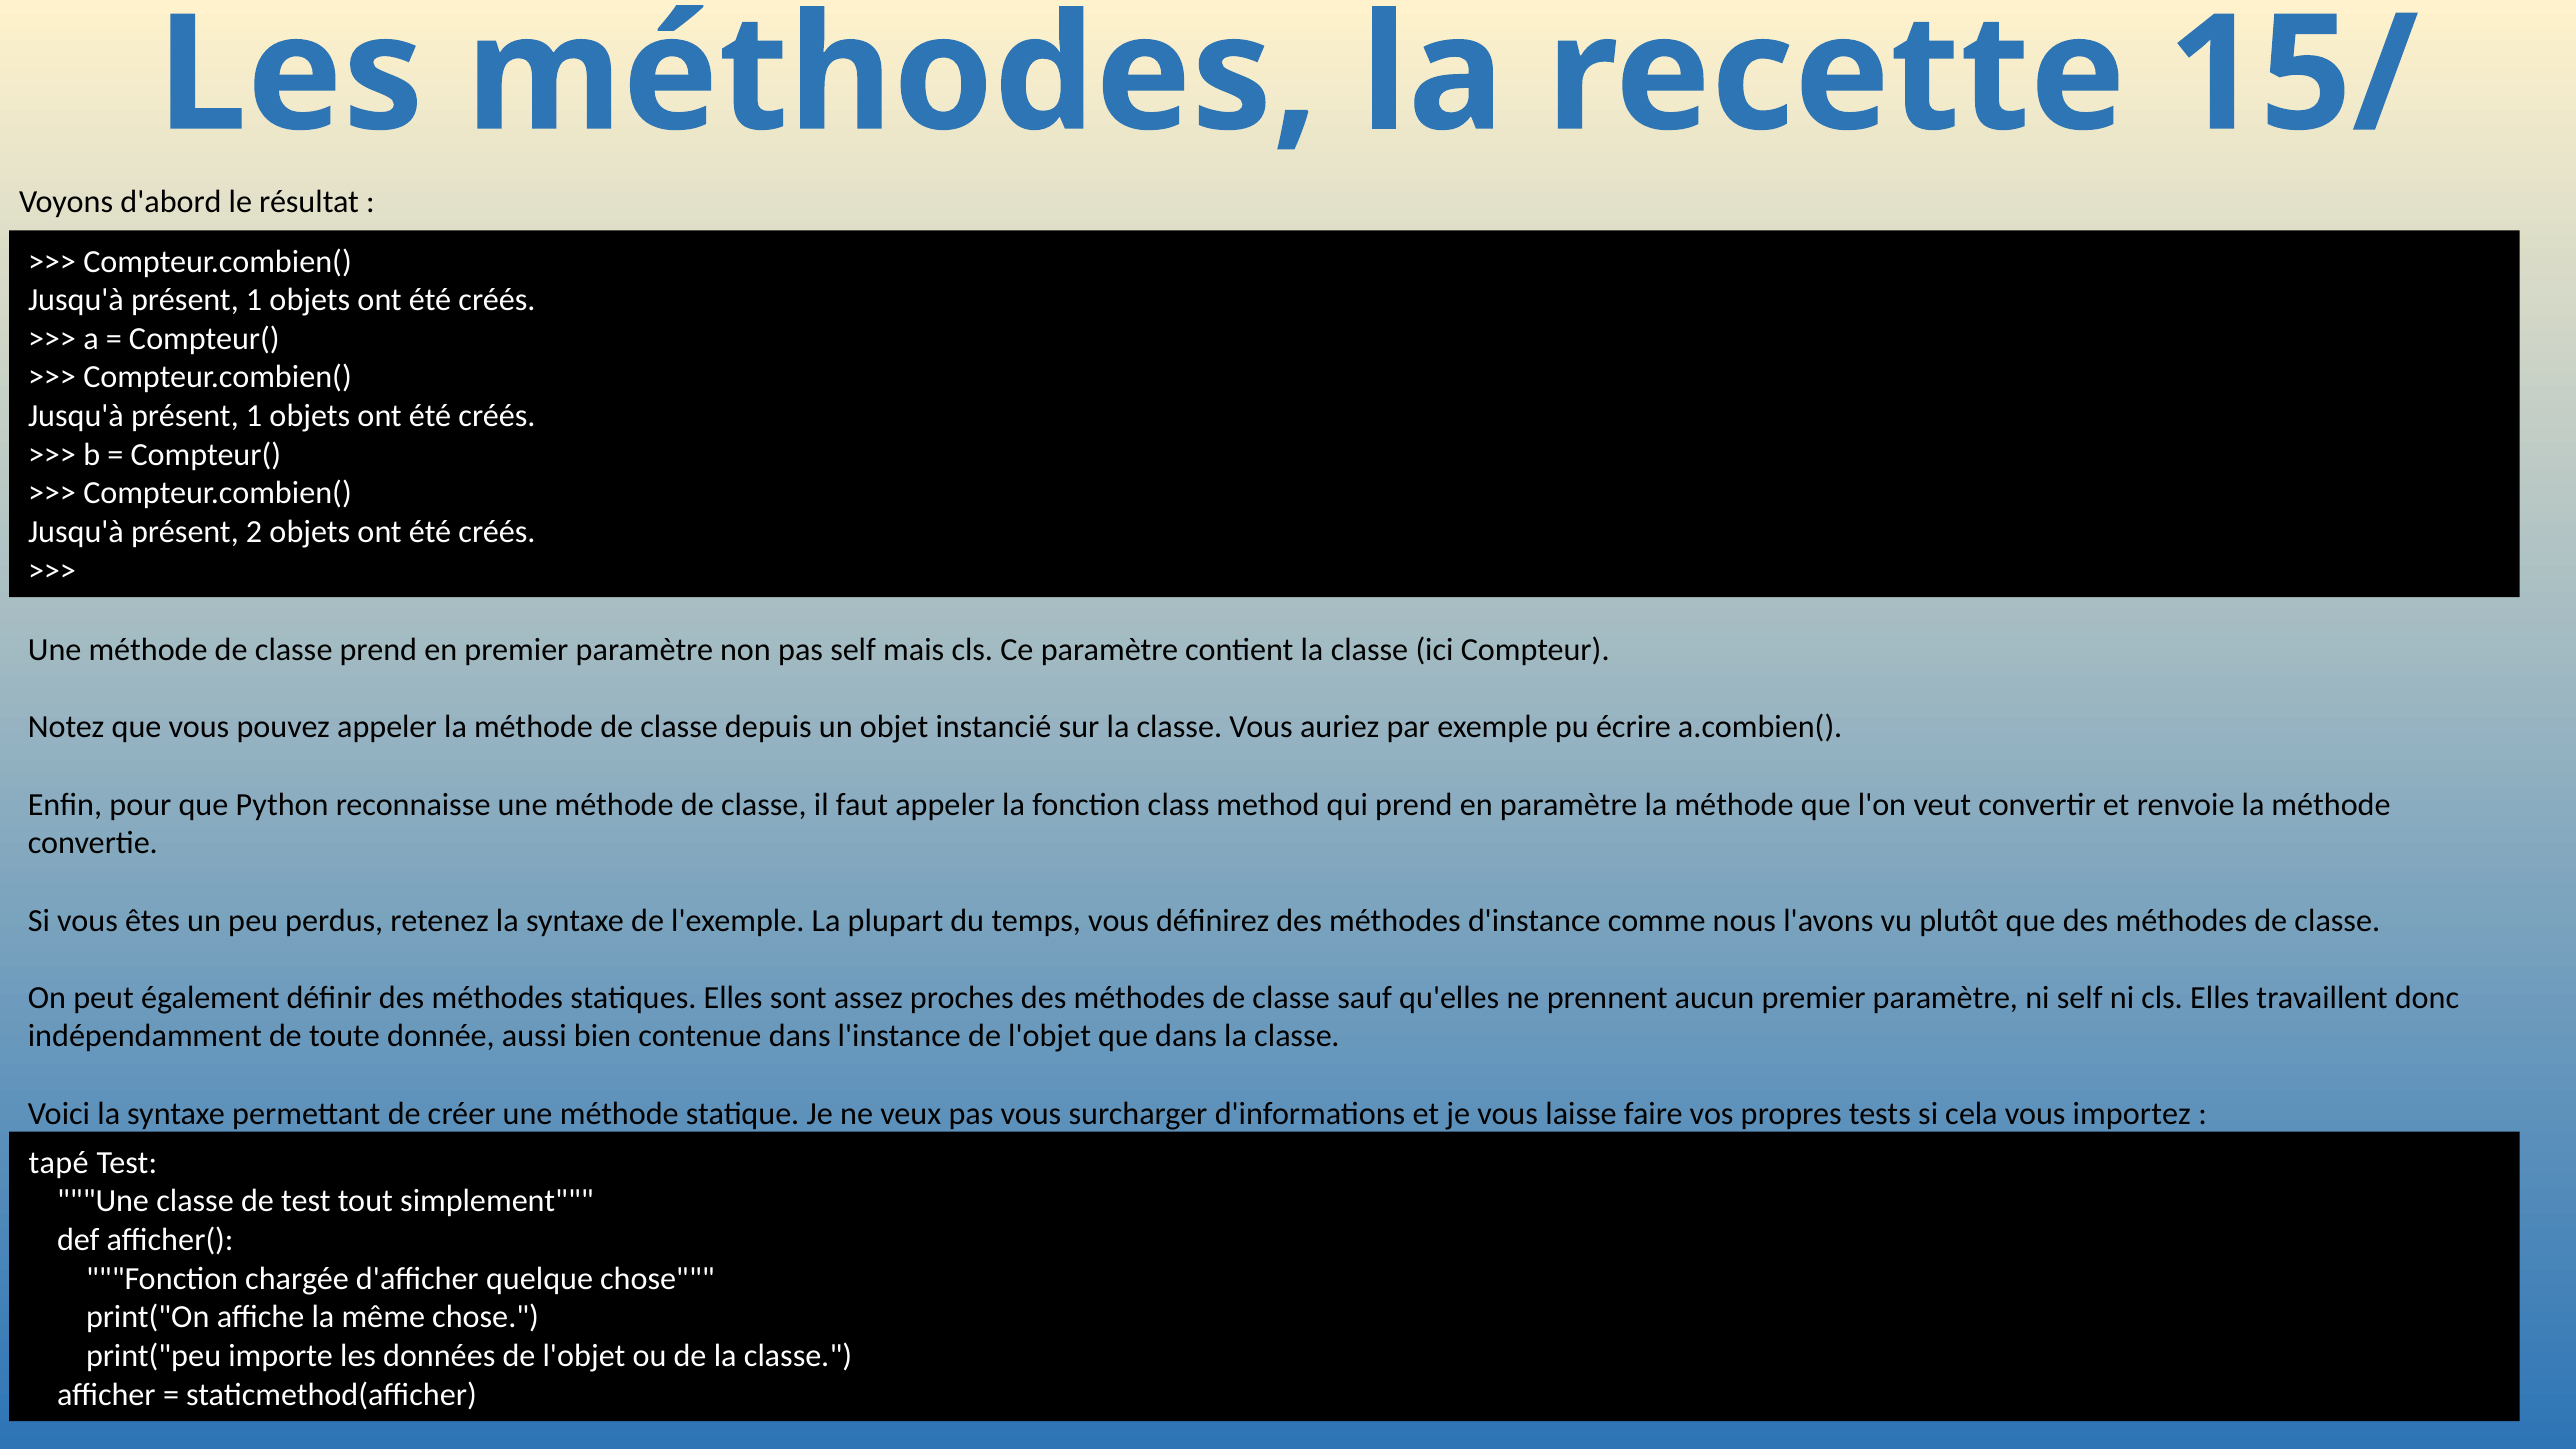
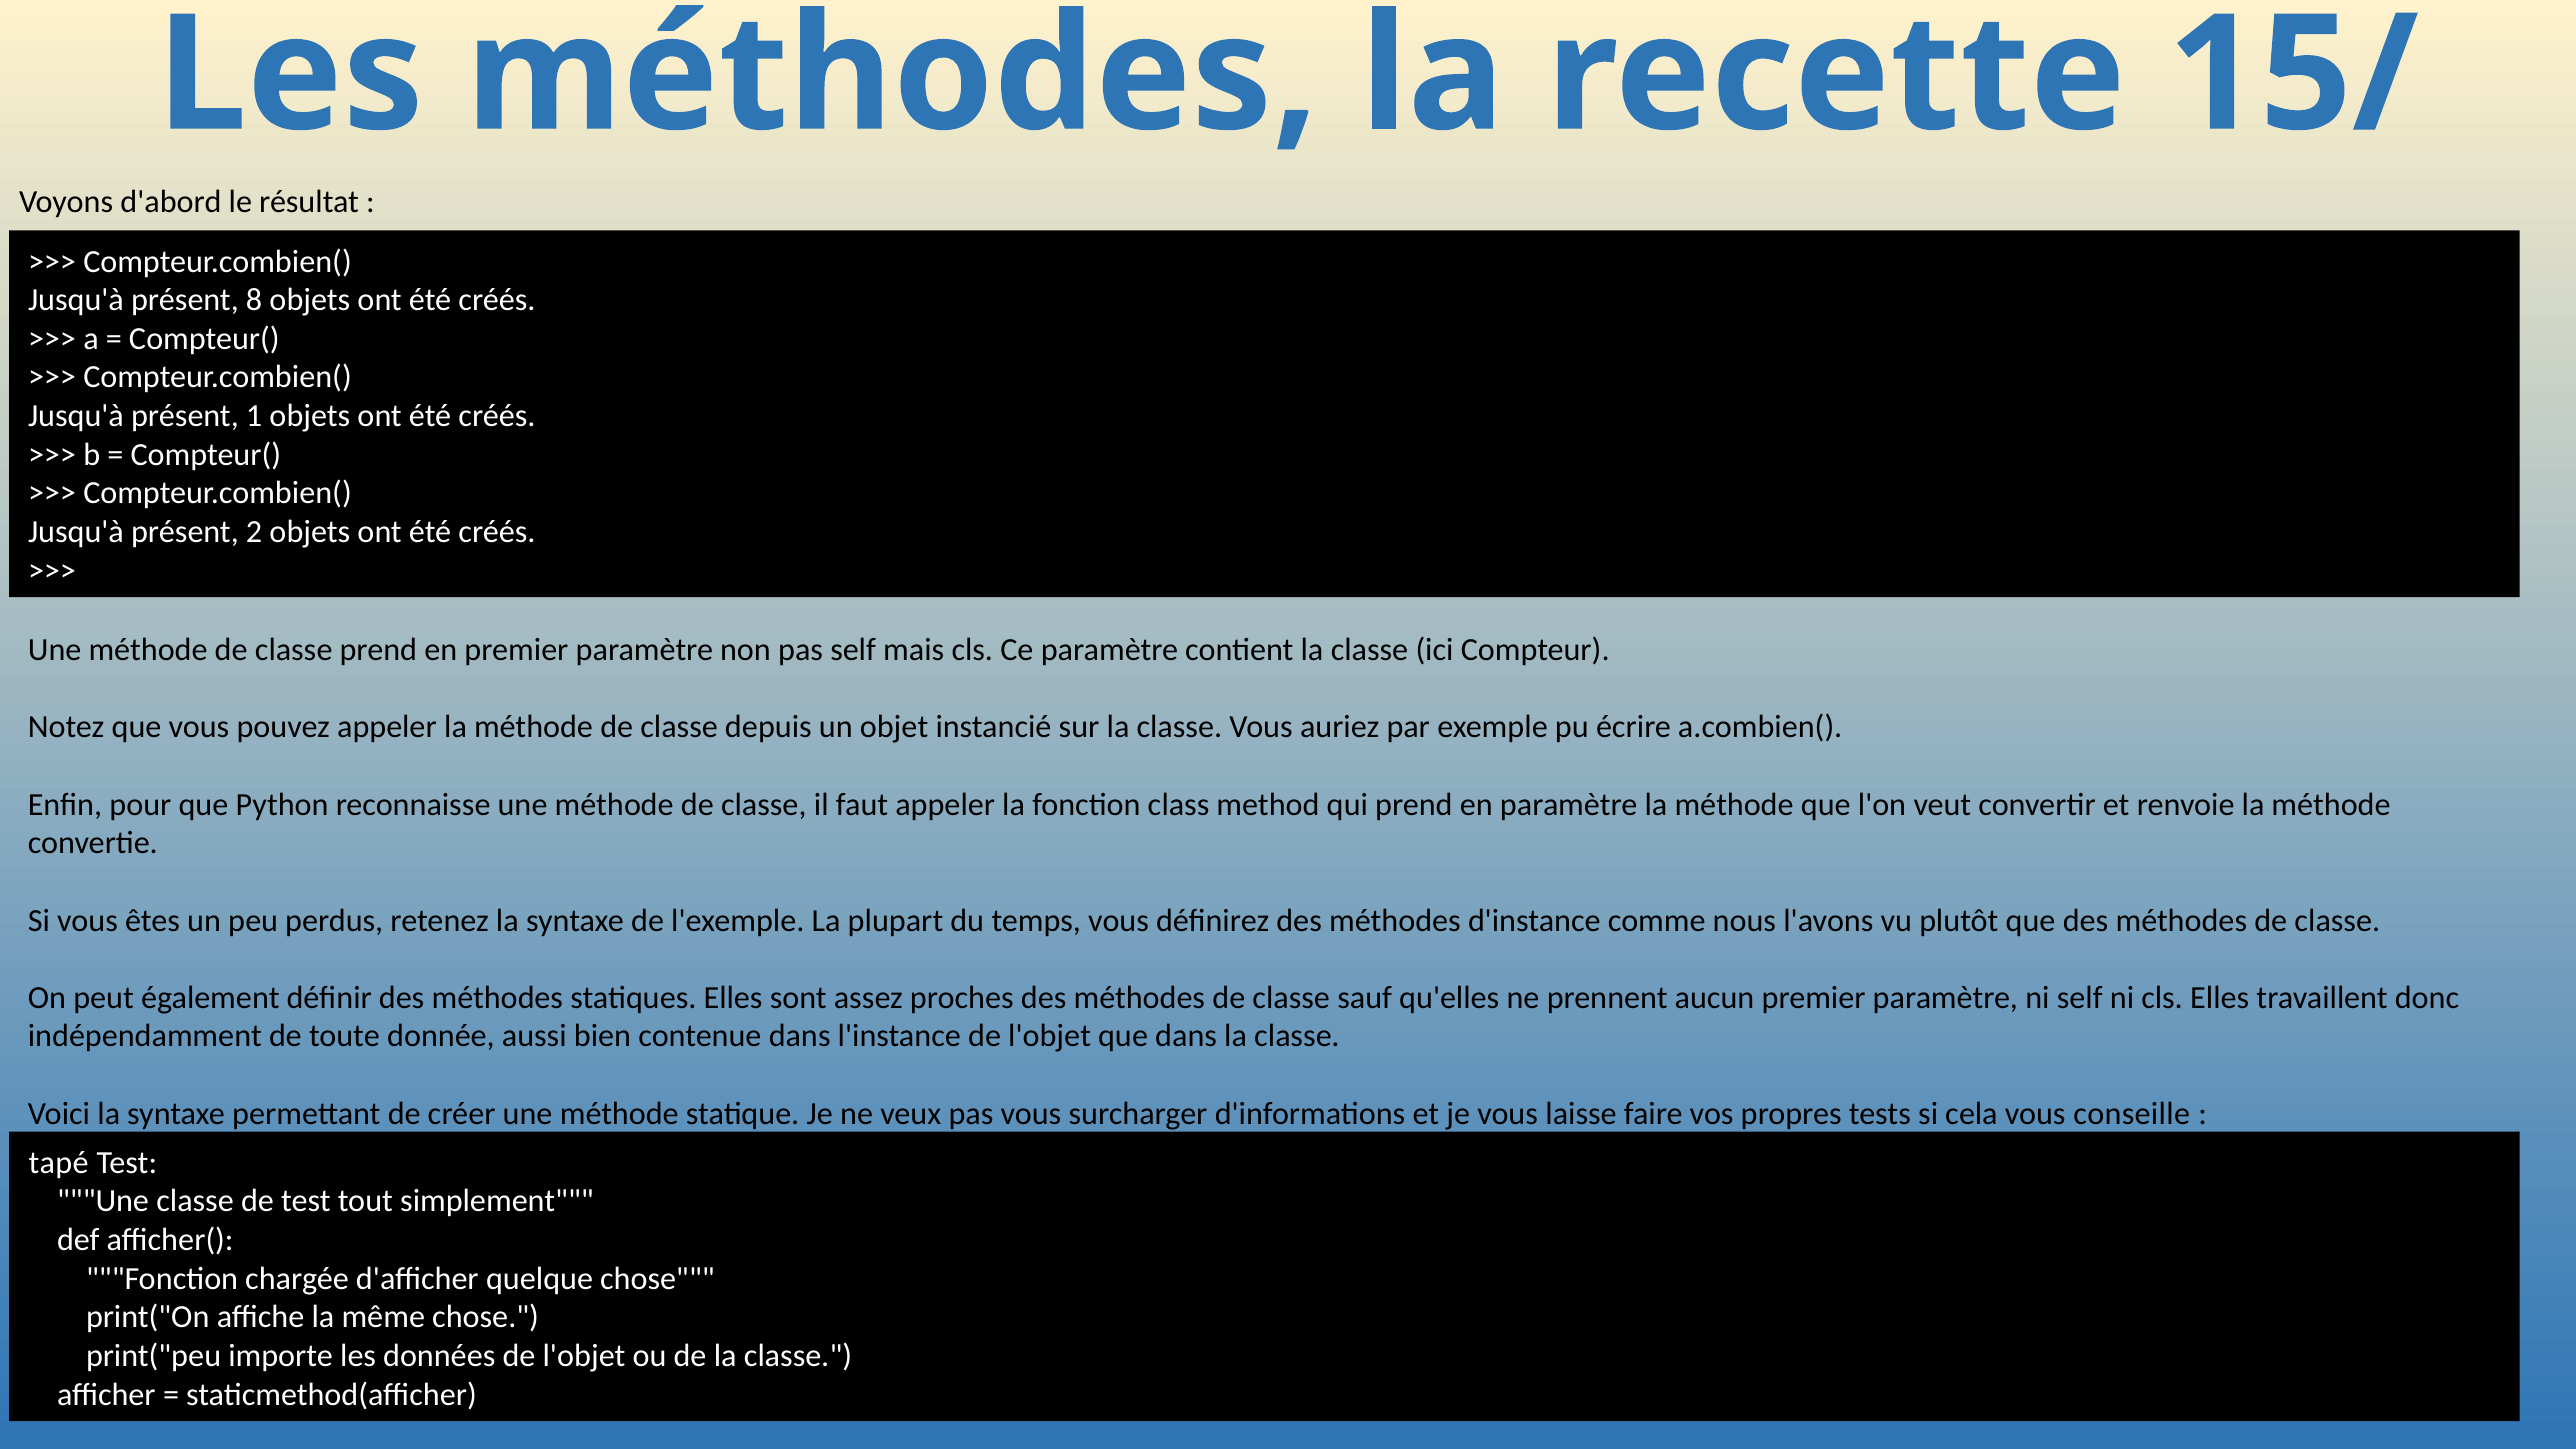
1: 1 -> 8 (254, 300)
importez: importez -> conseille (2132, 1114)
